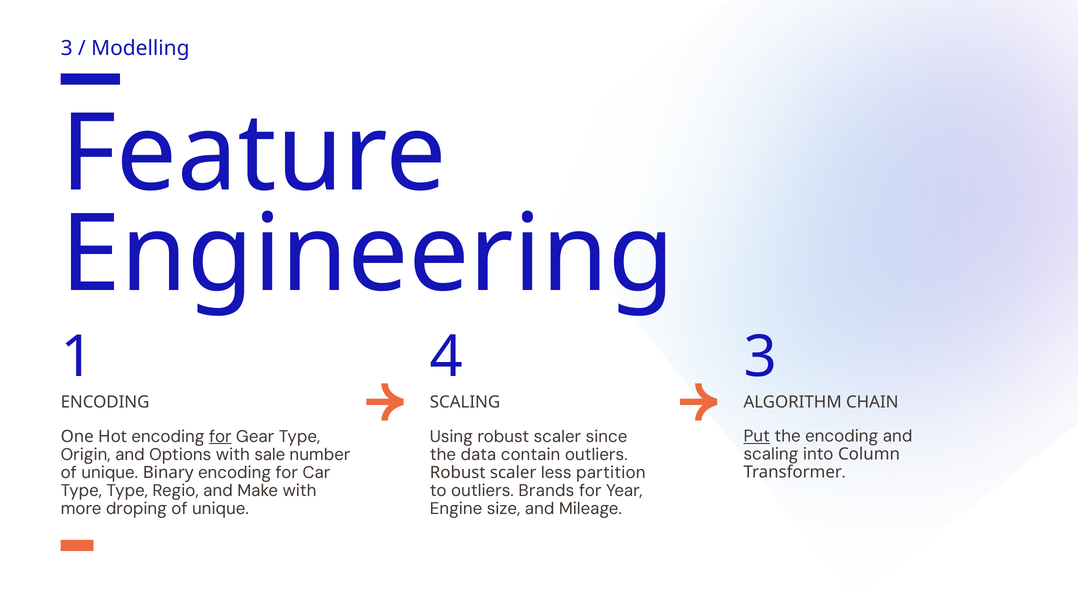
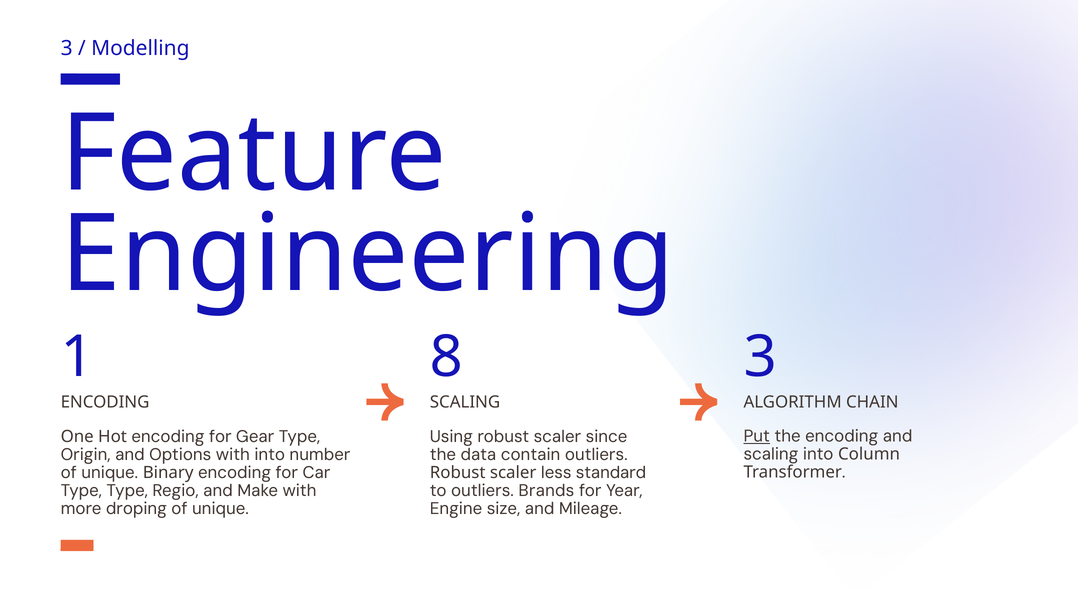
4: 4 -> 8 (447, 357)
for underline: present -> none (220, 437)
with sale: sale -> into (270, 455)
partition: partition -> standard (611, 473)
